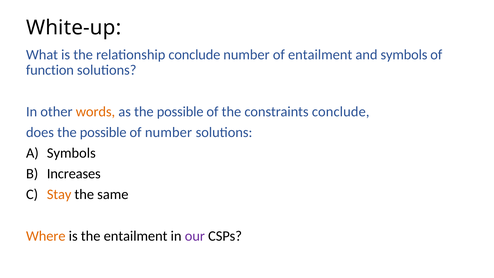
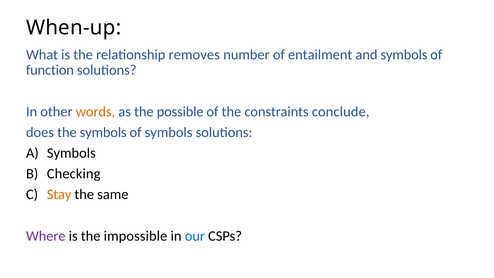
White-up: White-up -> When-up (74, 28)
relationship conclude: conclude -> removes (194, 55)
does the possible: possible -> symbols (103, 132)
of number: number -> symbols (169, 132)
Increases: Increases -> Checking (74, 174)
Where colour: orange -> purple (46, 236)
the entailment: entailment -> impossible (135, 236)
our colour: purple -> blue (195, 236)
